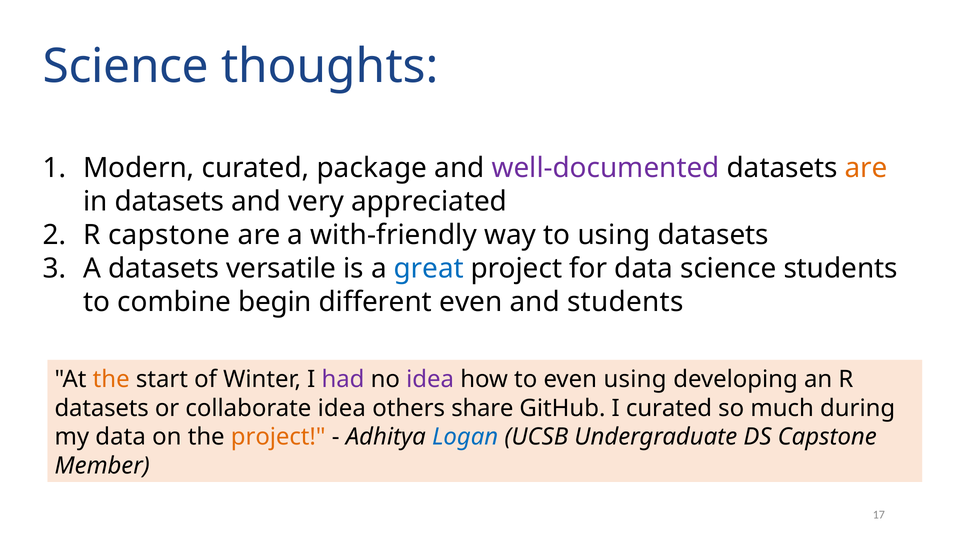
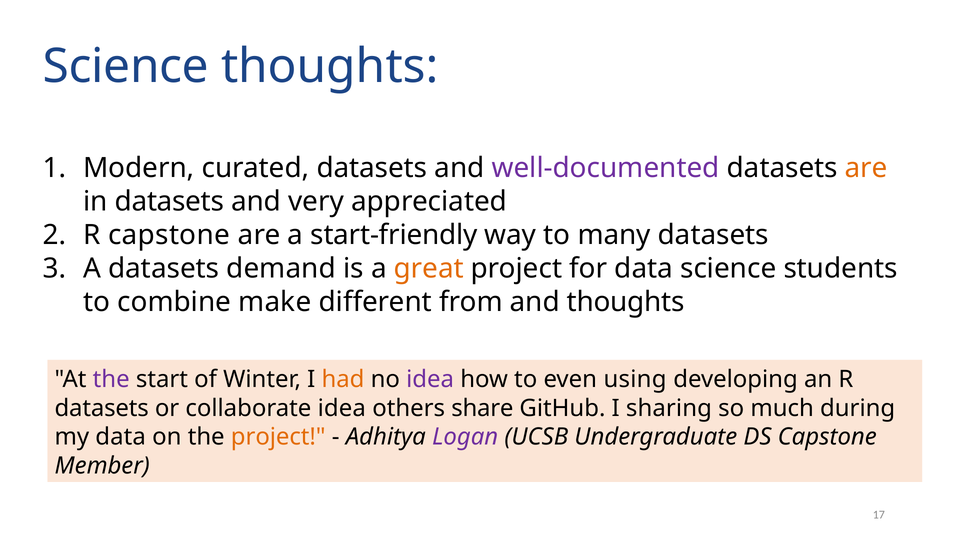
curated package: package -> datasets (372, 168)
with-friendly: with-friendly -> start-friendly (394, 235)
to using: using -> many (614, 235)
versatile: versatile -> demand (281, 269)
great colour: blue -> orange (429, 269)
begin: begin -> make (275, 302)
different even: even -> from (471, 302)
and students: students -> thoughts (626, 302)
the colour: orange -> purple (111, 379)
had colour: purple -> orange (343, 379)
I curated: curated -> sharing (669, 408)
Logan colour: blue -> purple (465, 437)
